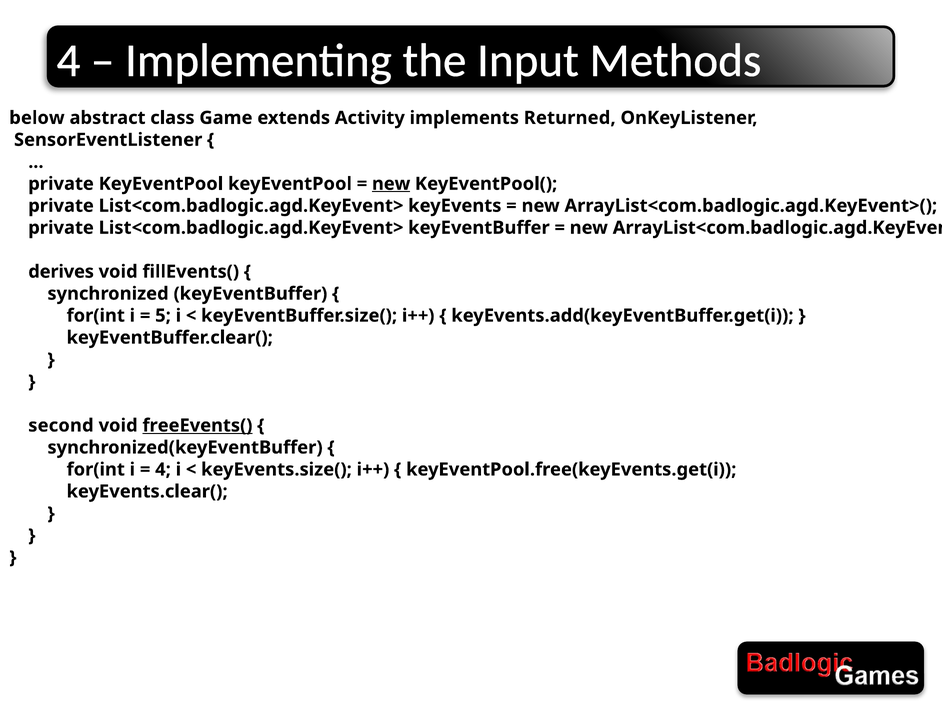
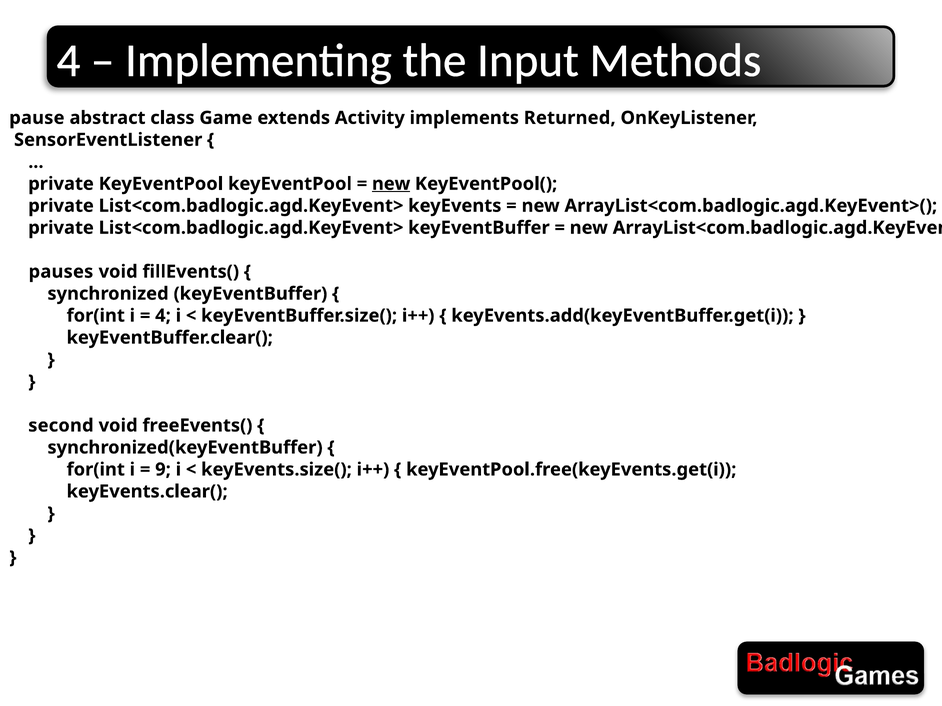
below: below -> pause (37, 118)
derives: derives -> pauses (61, 272)
5: 5 -> 4 (163, 316)
freeEvents( underline: present -> none (197, 426)
4: 4 -> 9 (163, 470)
